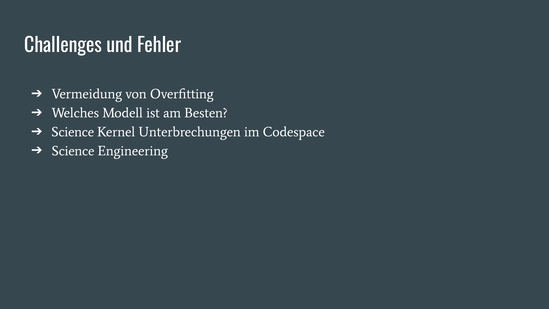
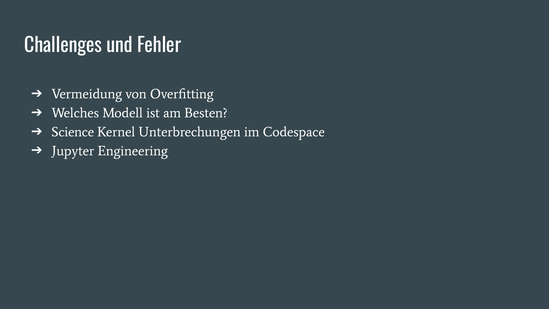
Science: Science -> Jupyter (73, 151)
